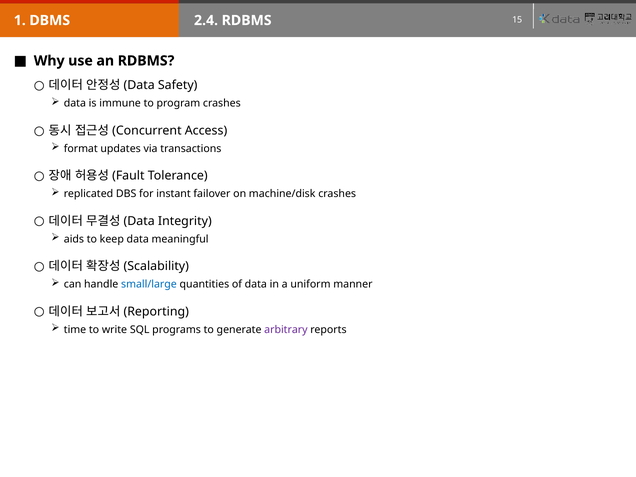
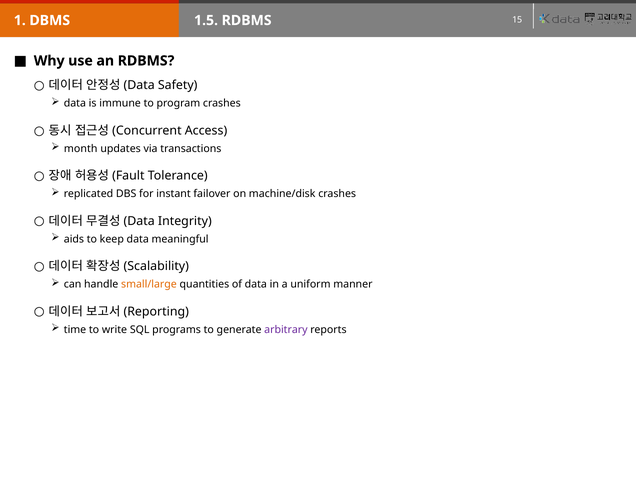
2.4: 2.4 -> 1.5 (206, 20)
format: format -> month (81, 149)
small/large colour: blue -> orange (149, 284)
